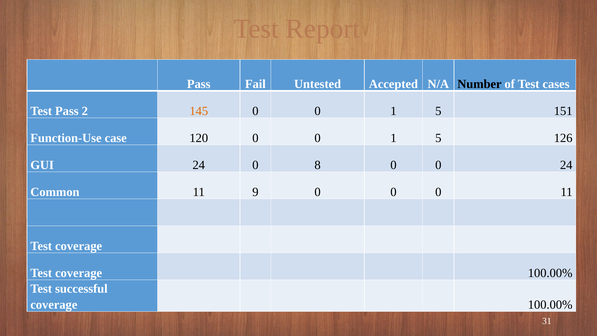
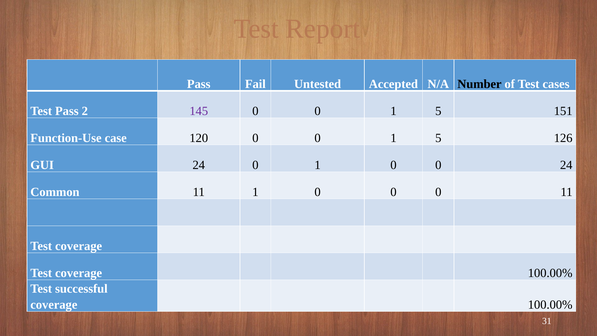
145 colour: orange -> purple (199, 111)
24 0 8: 8 -> 1 (318, 165)
11 9: 9 -> 1 (255, 192)
